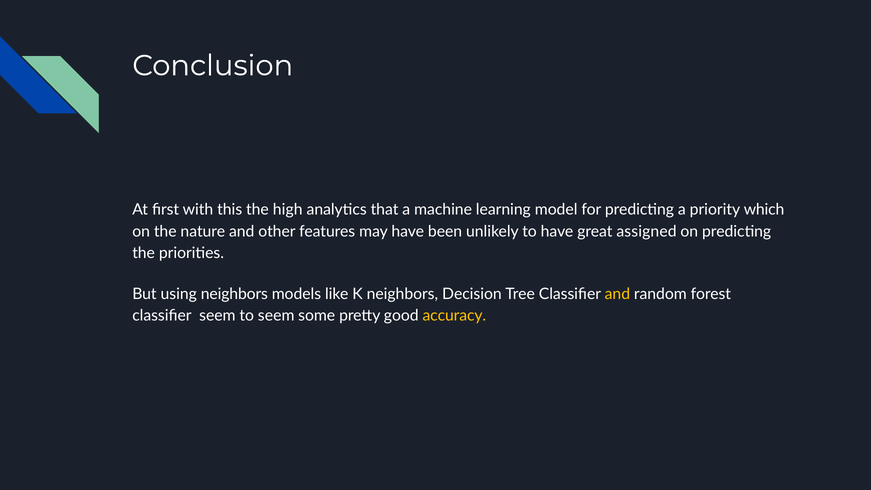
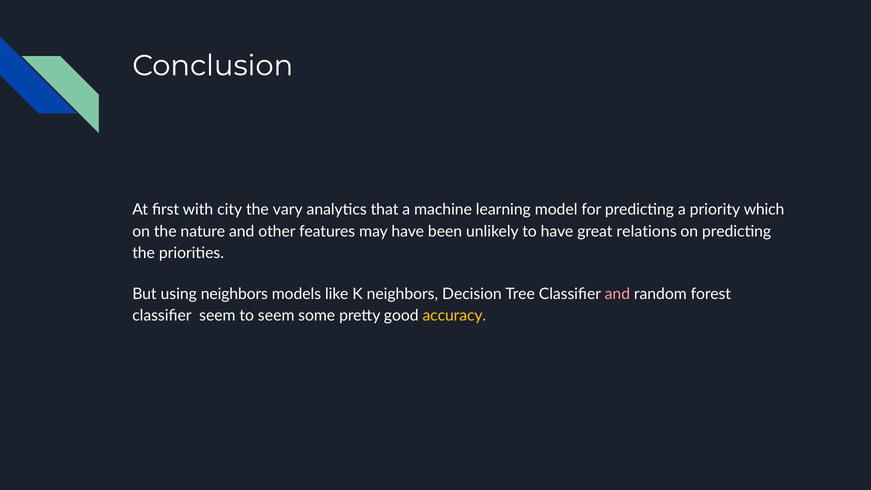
this: this -> city (230, 210)
high: high -> vary (288, 210)
assigned: assigned -> relations (647, 231)
and colour: yellow -> pink (617, 294)
